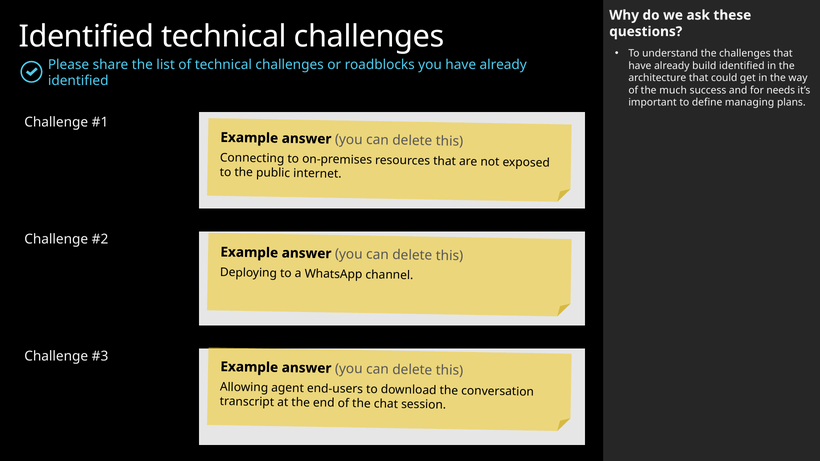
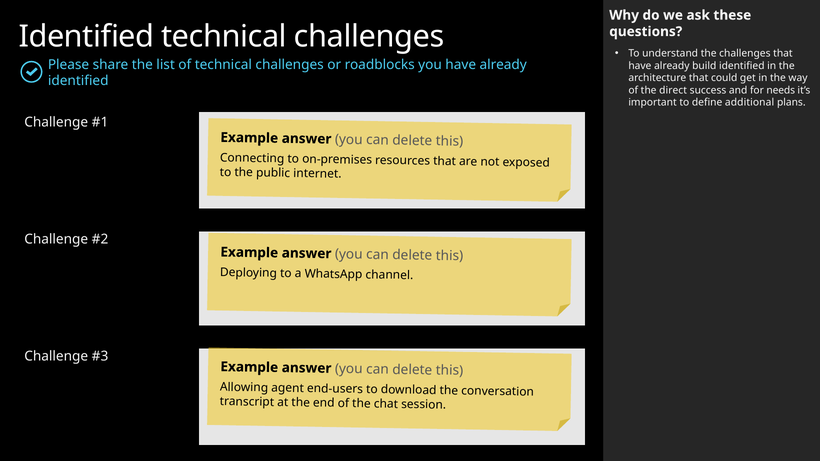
much: much -> direct (673, 90)
managing: managing -> additional (750, 103)
